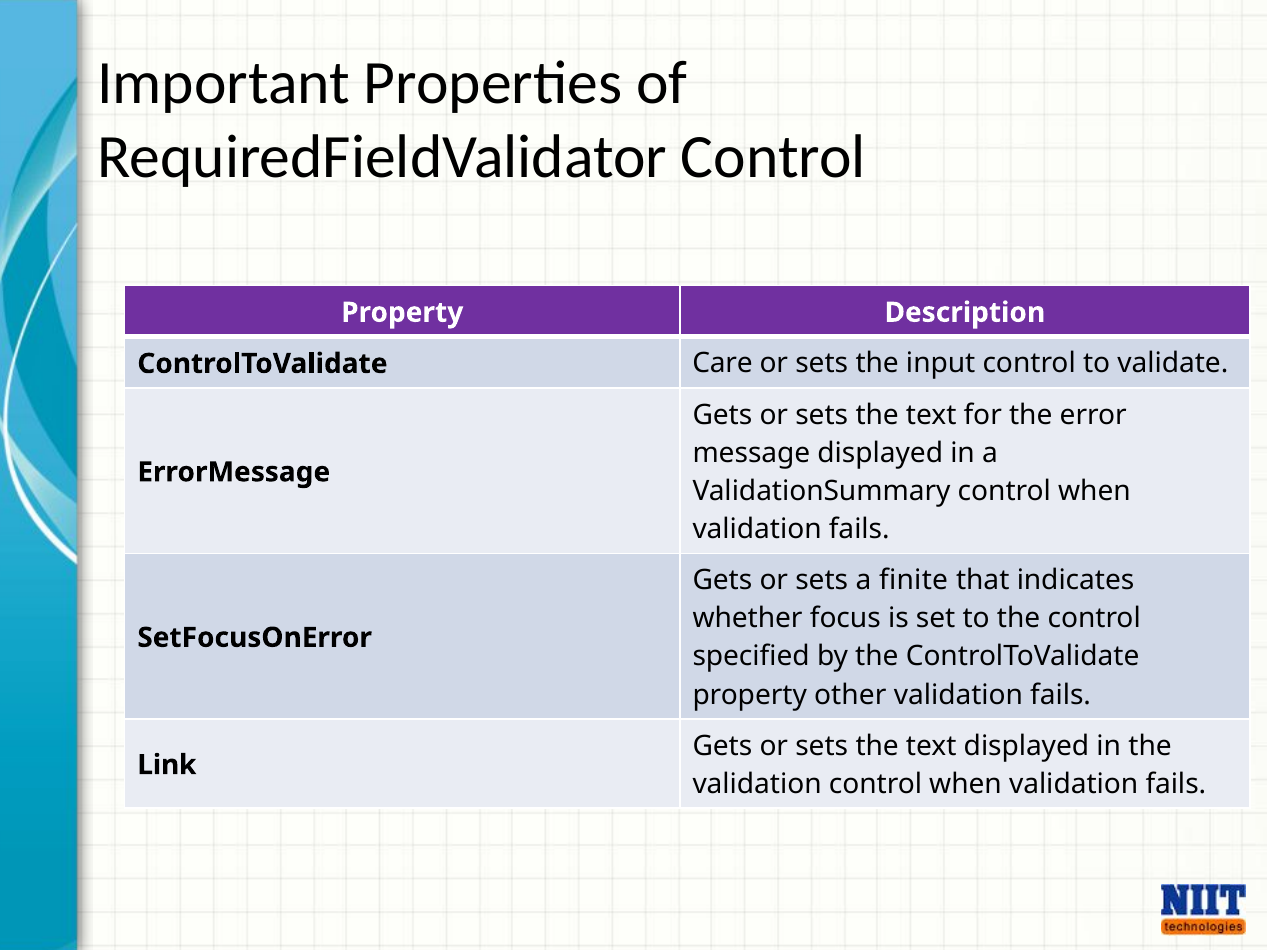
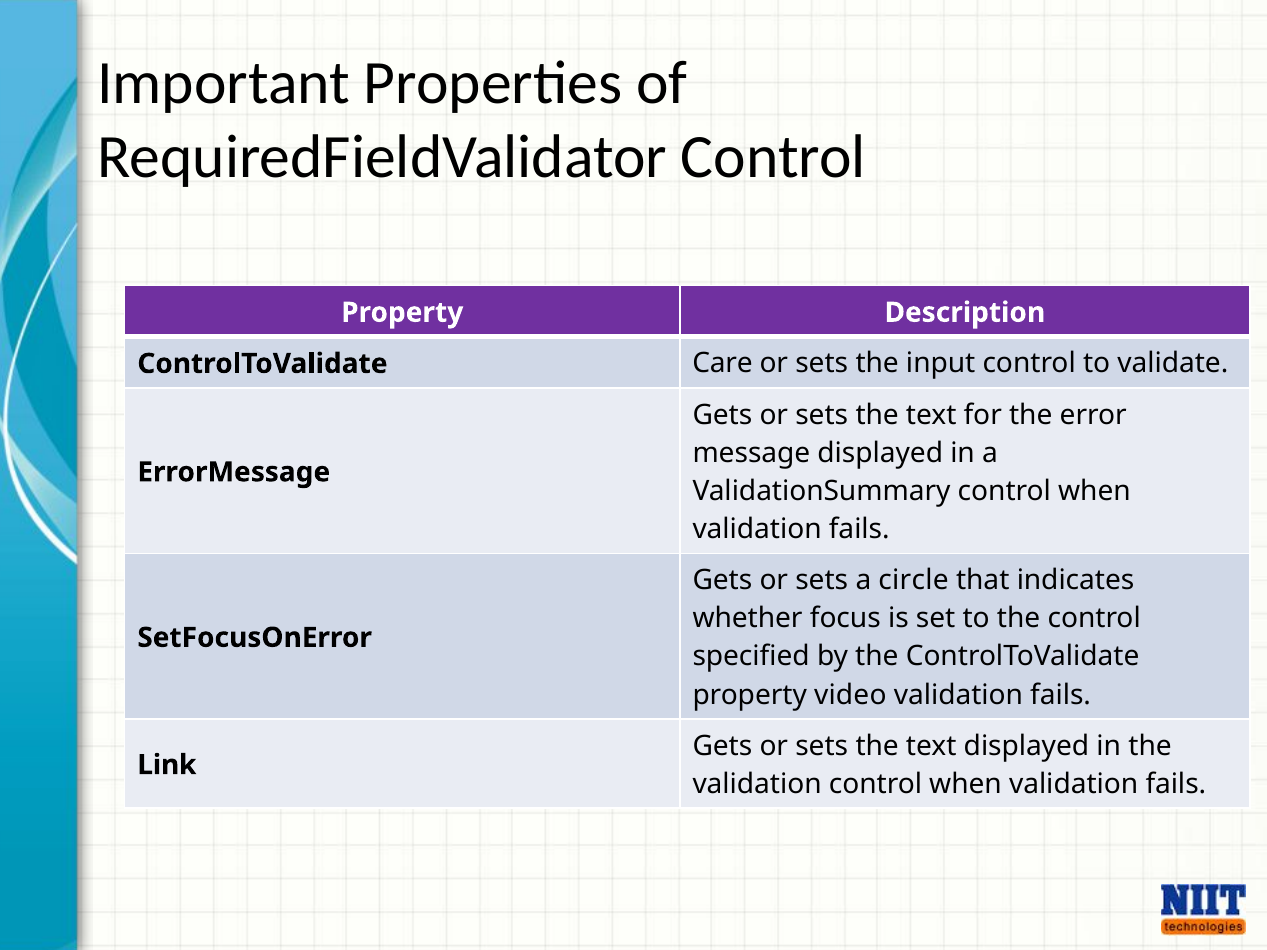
finite: finite -> circle (914, 580)
other: other -> video (850, 695)
